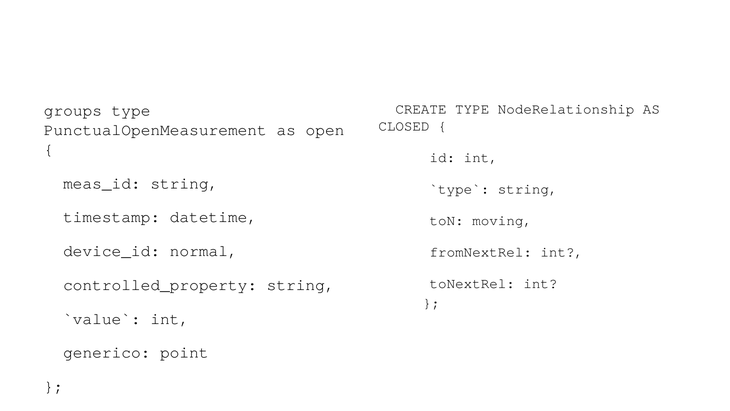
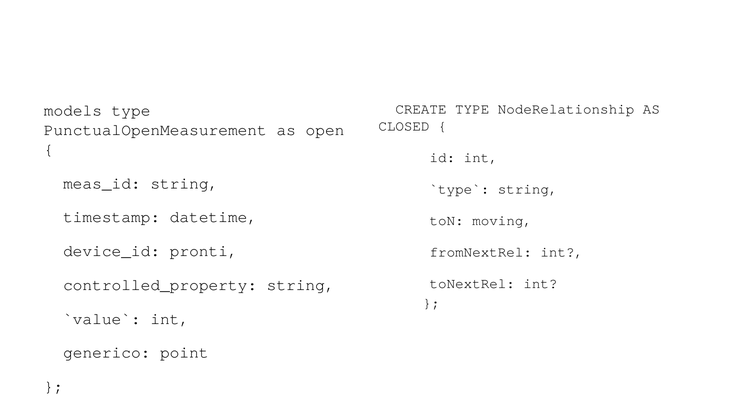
groups: groups -> models (73, 110)
normal: normal -> pronti (204, 251)
